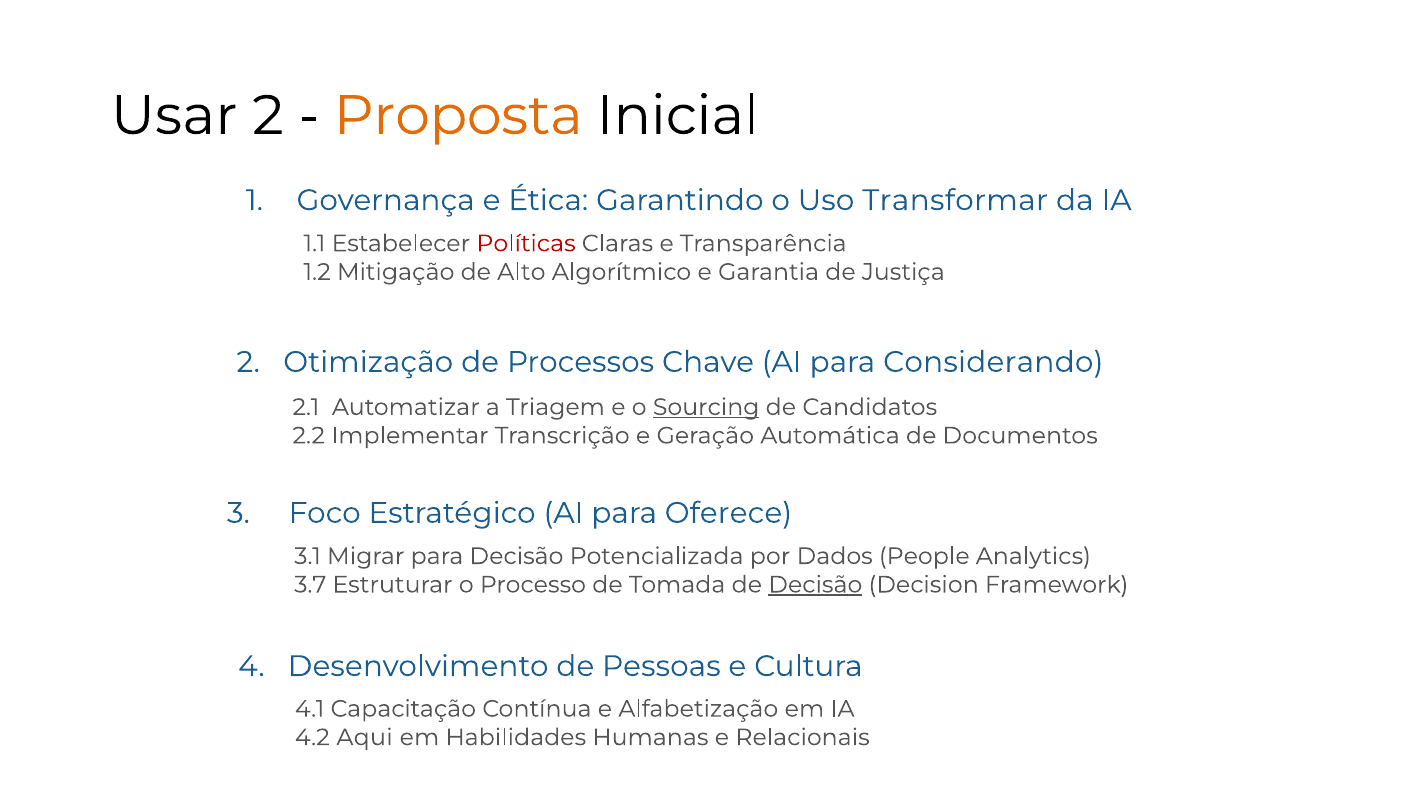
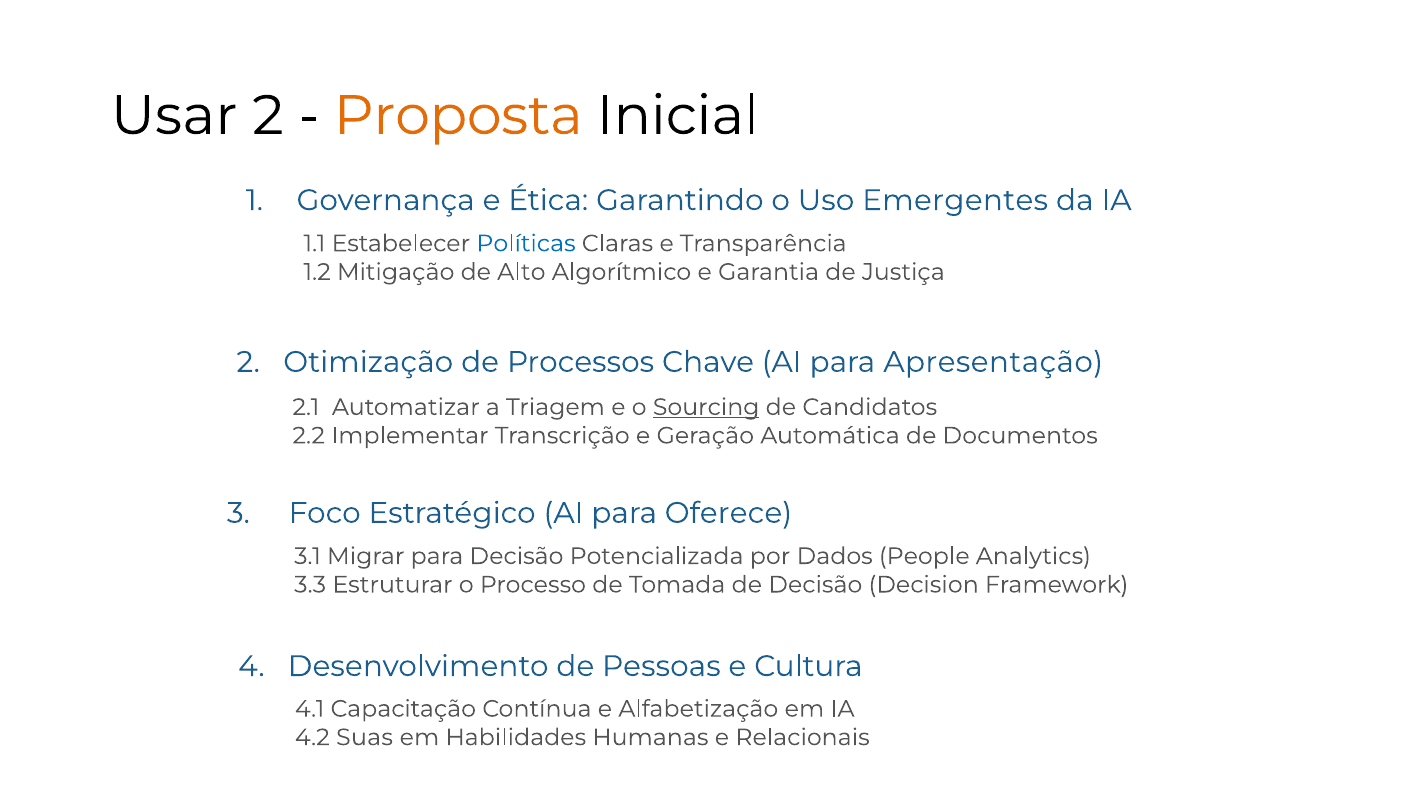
Transformar: Transformar -> Emergentes (955, 200)
Políticas colour: red -> blue (526, 244)
Considerando: Considerando -> Apresentação (993, 362)
3.7: 3.7 -> 3.3 (310, 585)
Decisão underline: present -> none (815, 585)
Aqui: Aqui -> Suas (365, 738)
